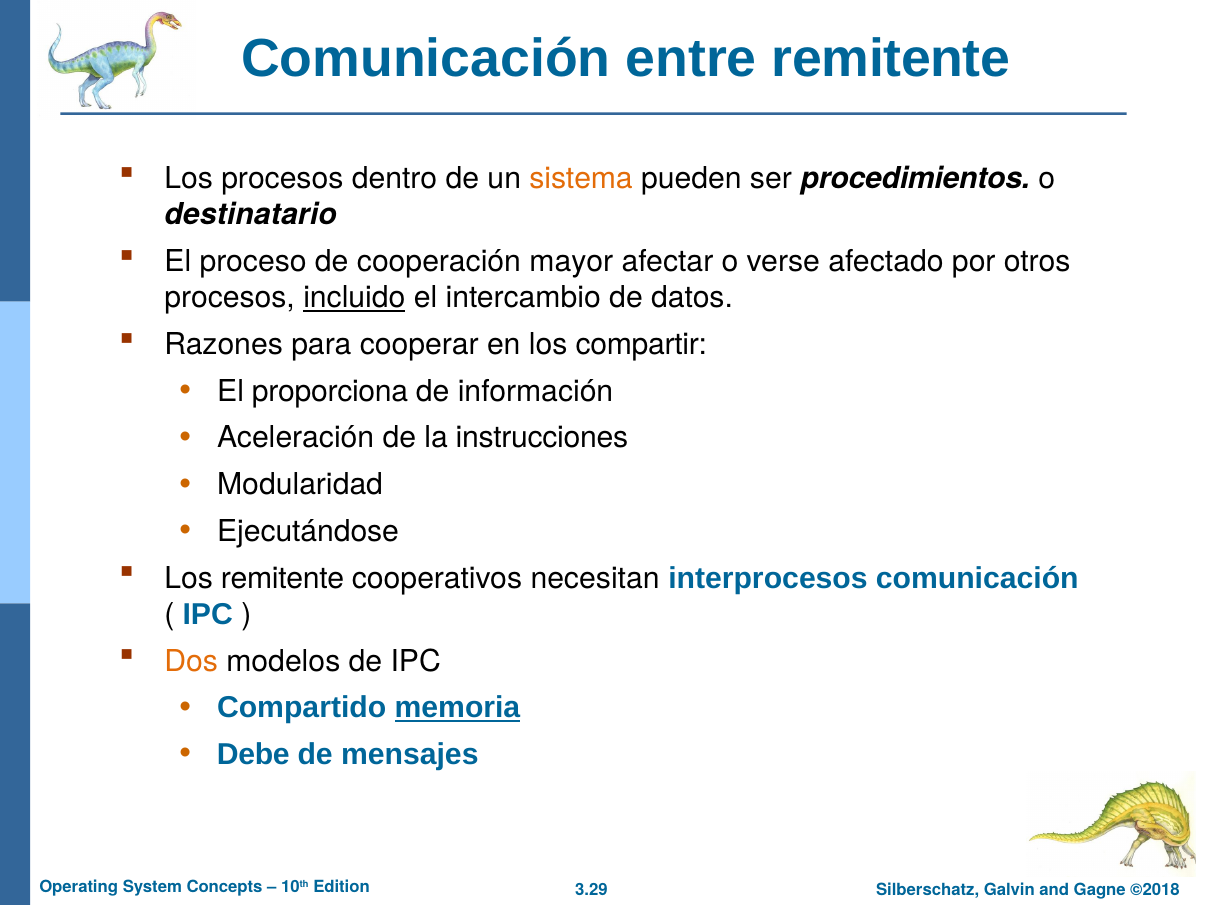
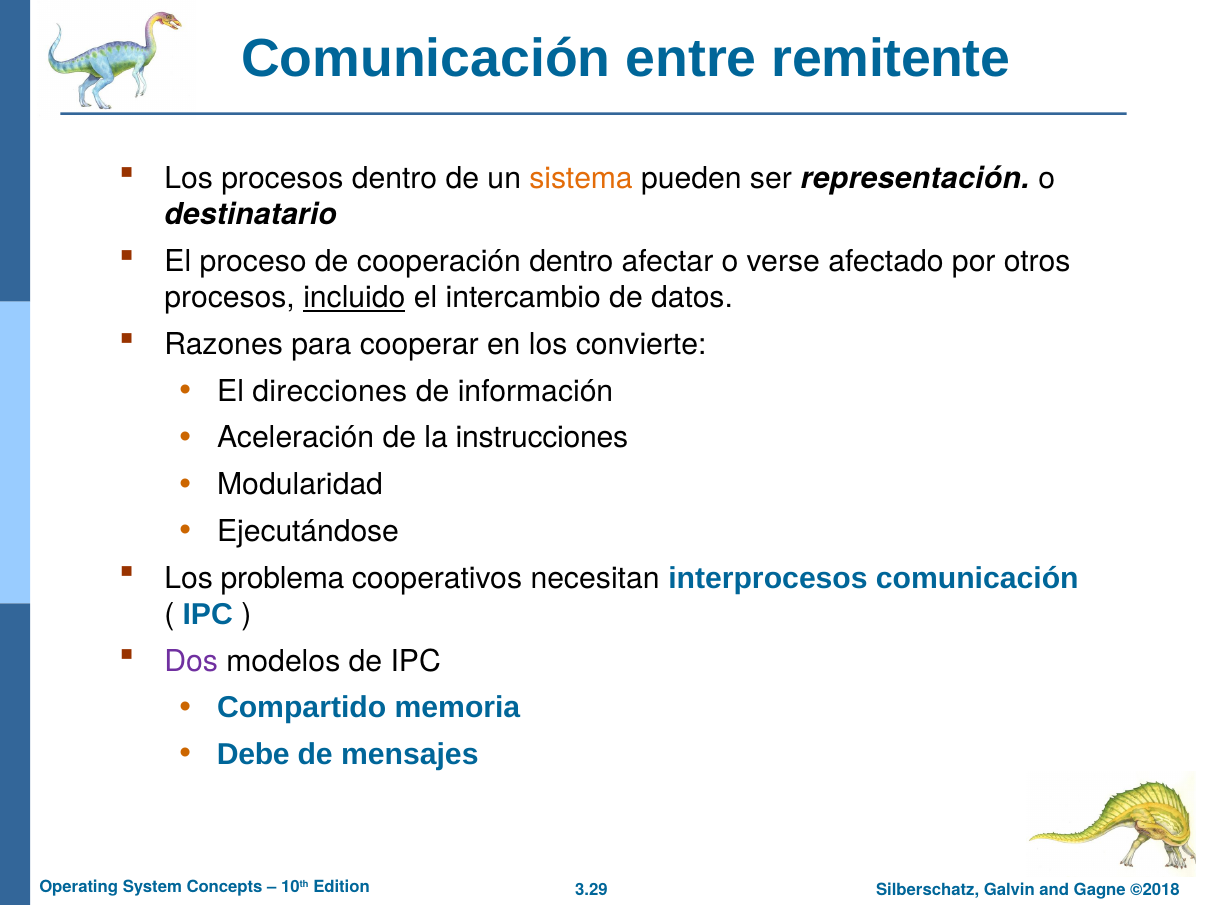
procedimientos: procedimientos -> representación (915, 179)
cooperación mayor: mayor -> dentro (571, 262)
compartir: compartir -> convierte (641, 345)
proporciona: proporciona -> direcciones (330, 391)
Los remitente: remitente -> problema (283, 578)
Dos colour: orange -> purple (191, 661)
memoria underline: present -> none (457, 708)
